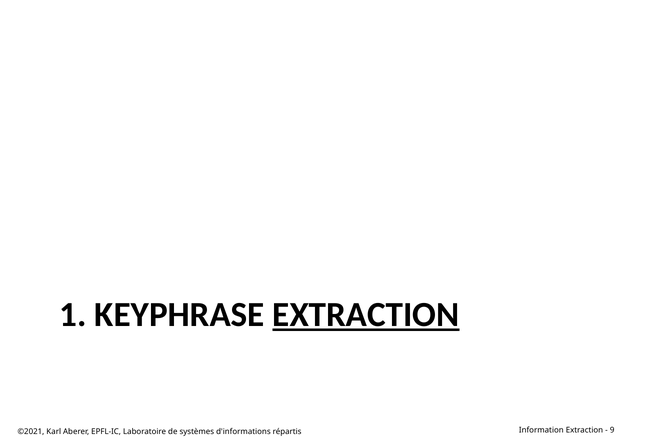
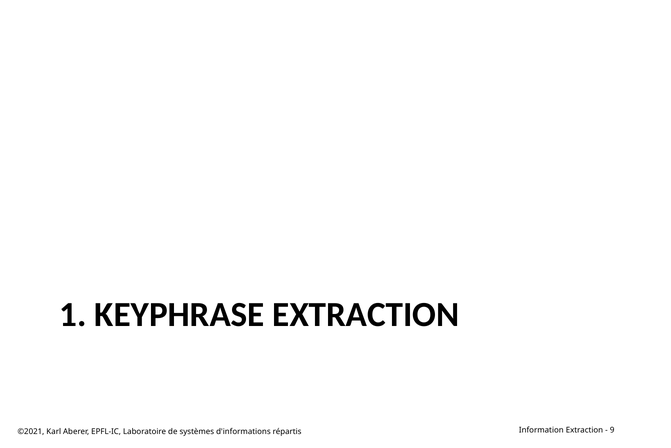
EXTRACTION underline: present -> none (366, 314)
